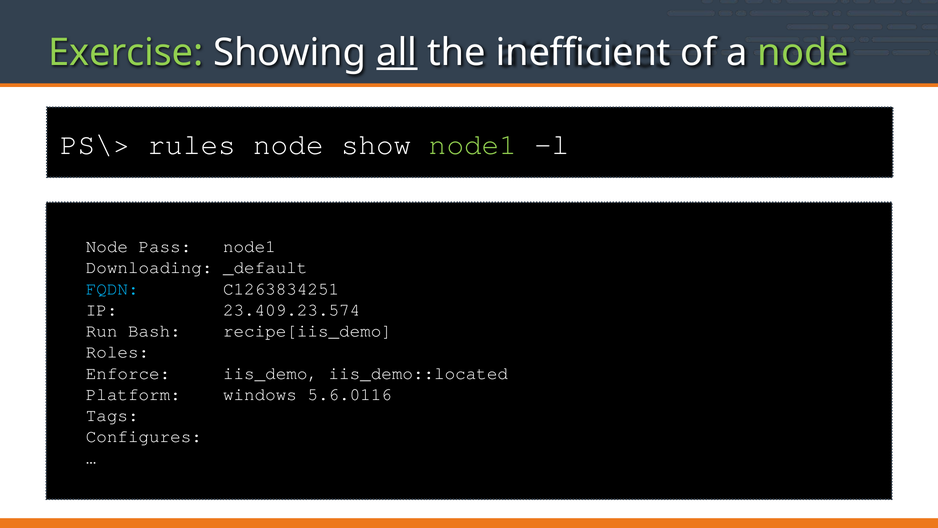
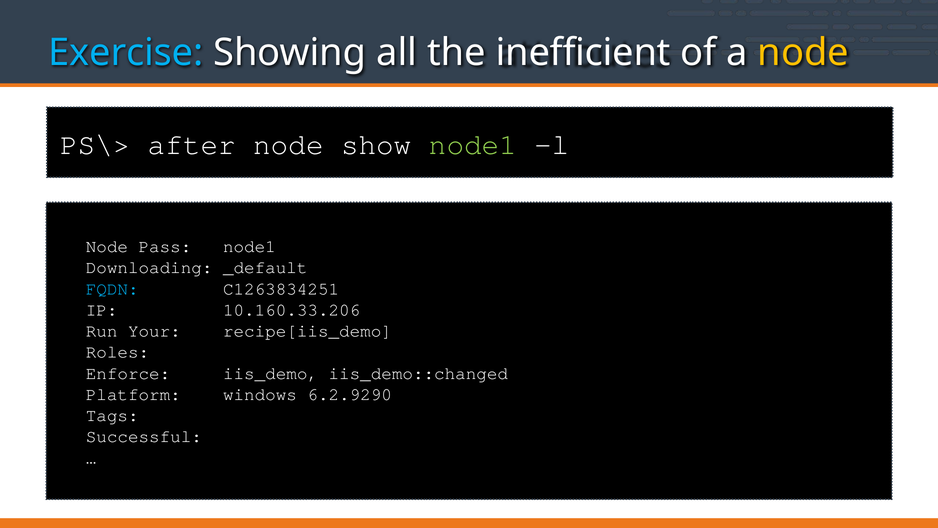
Exercise colour: light green -> light blue (126, 52)
all underline: present -> none (397, 52)
node colour: light green -> yellow (803, 52)
rules: rules -> after (192, 144)
23.409.23.574: 23.409.23.574 -> 10.160.33.206 (292, 310)
Bash: Bash -> Your (154, 331)
iis_demo::located: iis_demo::located -> iis_demo::changed (418, 373)
5.6.0116: 5.6.0116 -> 6.2.9290 (350, 394)
Configures: Configures -> Successful (144, 436)
